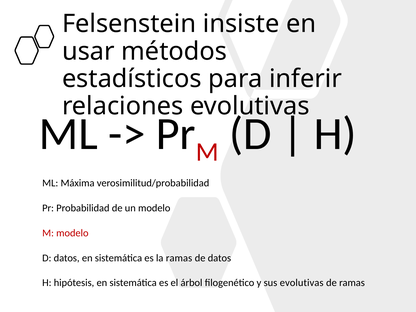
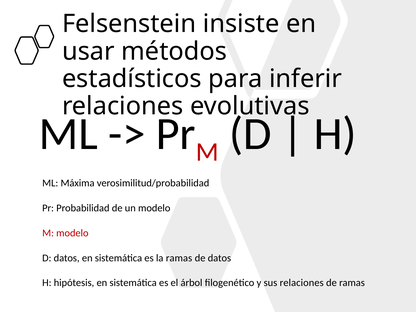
sus evolutivas: evolutivas -> relaciones (302, 283)
